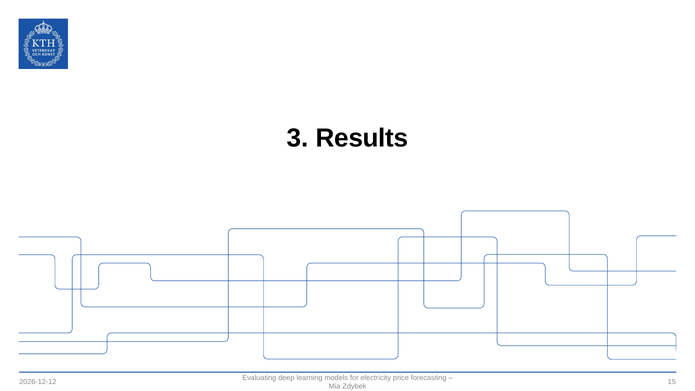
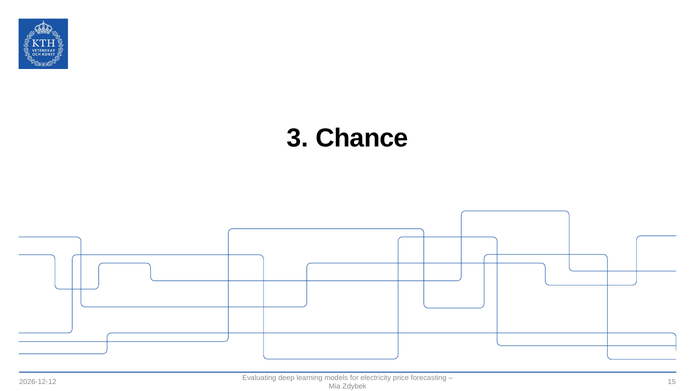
Results: Results -> Chance (362, 138)
